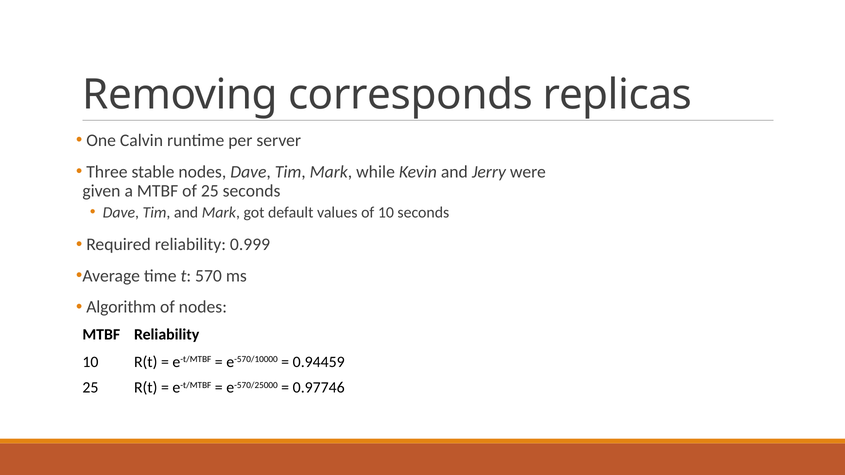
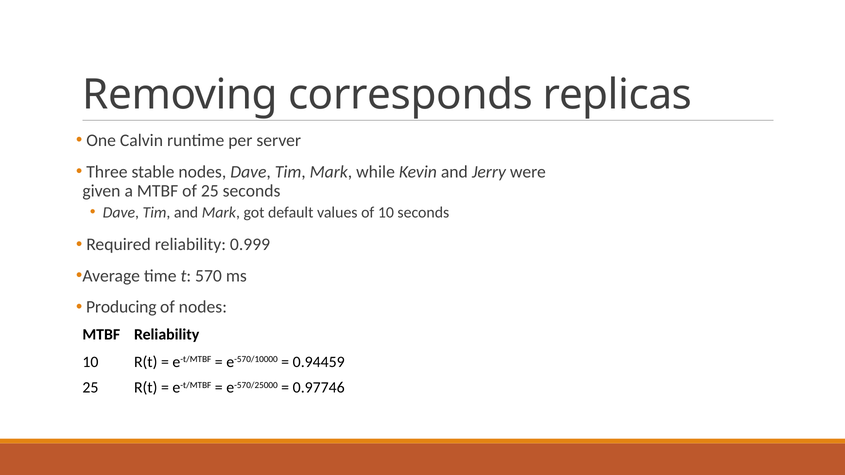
Algorithm: Algorithm -> Producing (121, 307)
